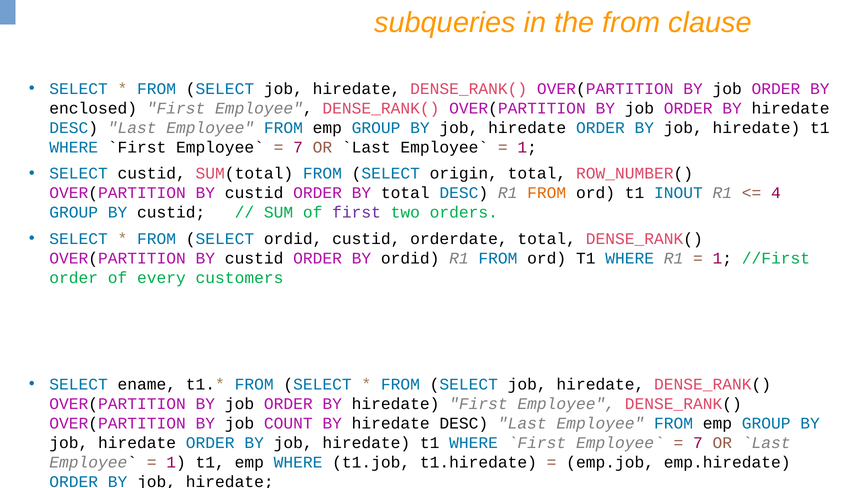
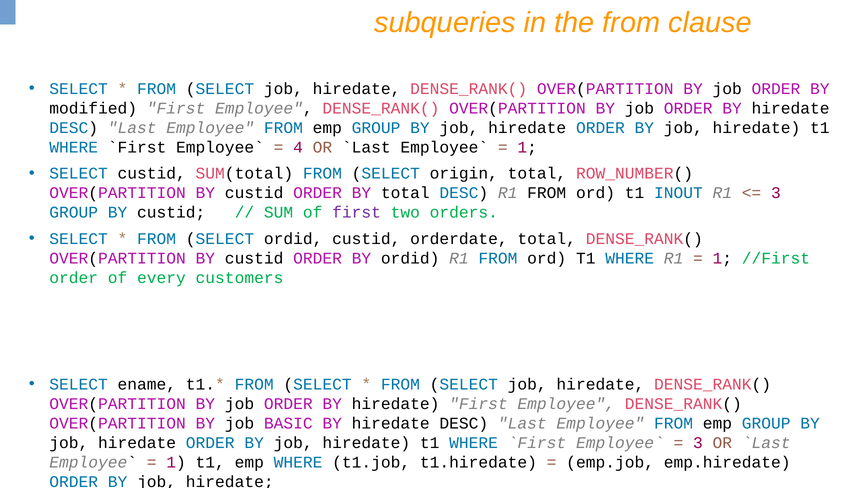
enclosed: enclosed -> modified (93, 108)
7: 7 -> 4 (298, 147)
FROM colour: orange -> black (547, 193)
4: 4 -> 3 (776, 193)
COUNT: COUNT -> BASIC (288, 423)
7: 7 -> 3 (698, 443)
